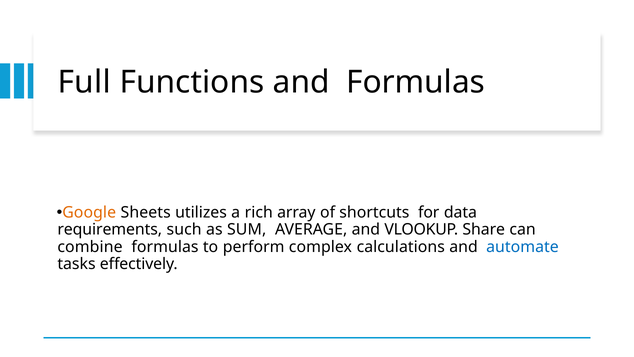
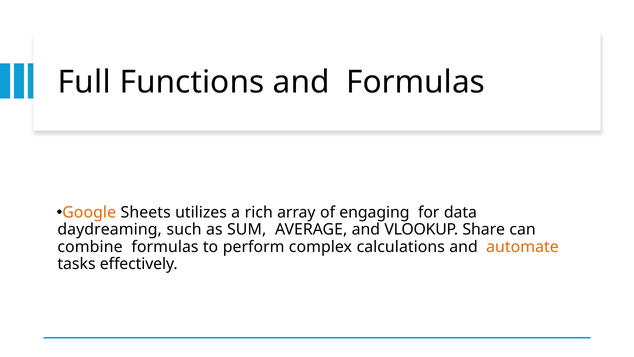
shortcuts: shortcuts -> engaging (374, 212)
requirements: requirements -> daydreaming (110, 229)
automate colour: blue -> orange (522, 247)
